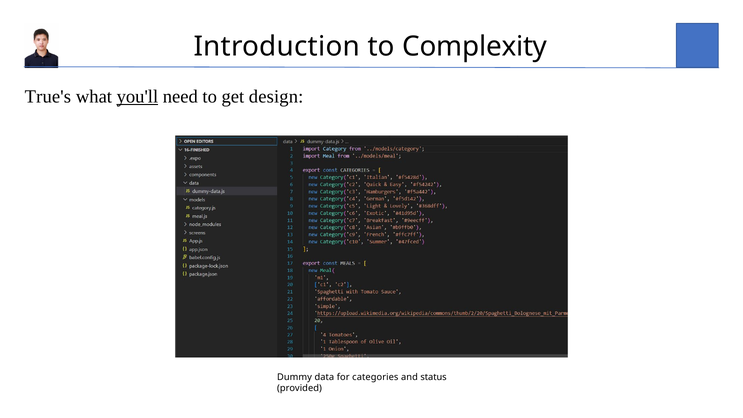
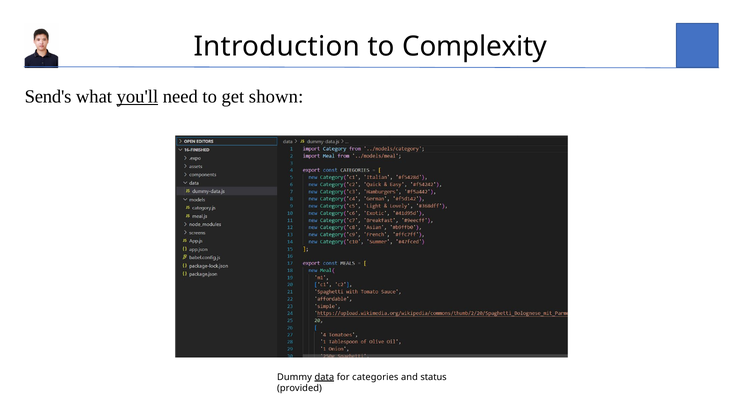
True's: True's -> Send's (48, 97)
design: design -> shown (276, 97)
data underline: none -> present (324, 377)
